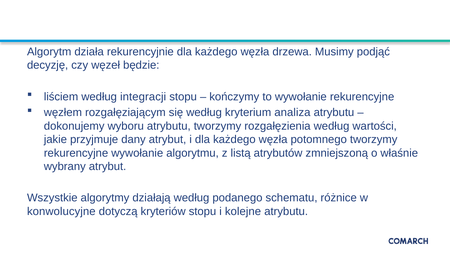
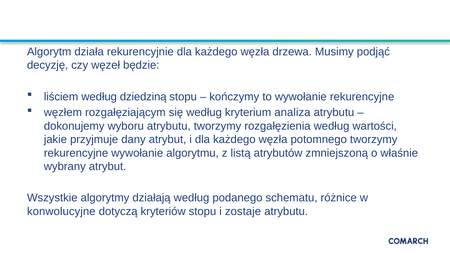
integracji: integracji -> dziedziną (143, 97)
kolejne: kolejne -> zostaje (243, 212)
